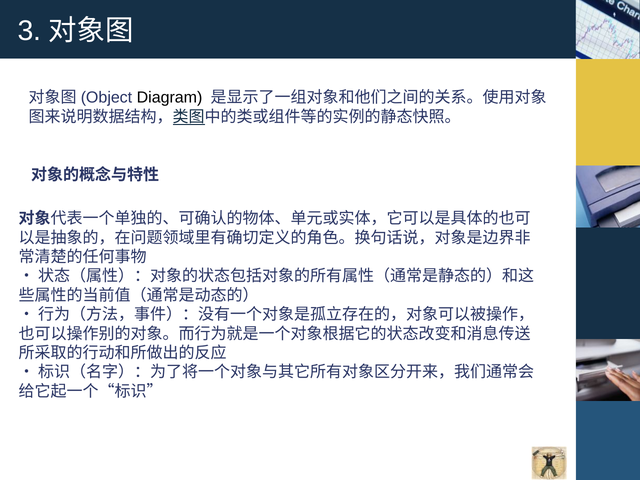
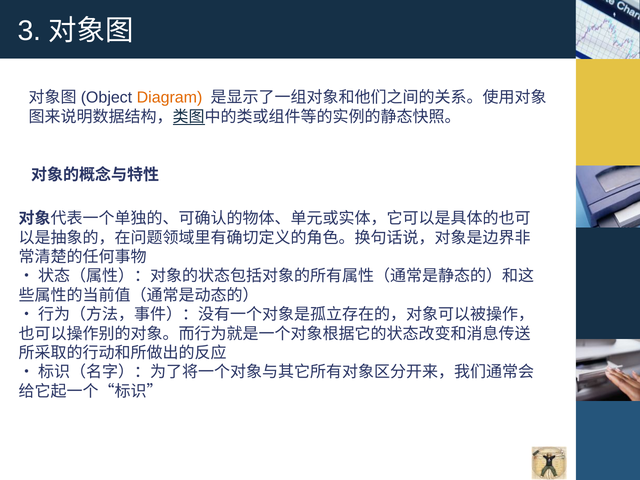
Diagram colour: black -> orange (170, 98)
